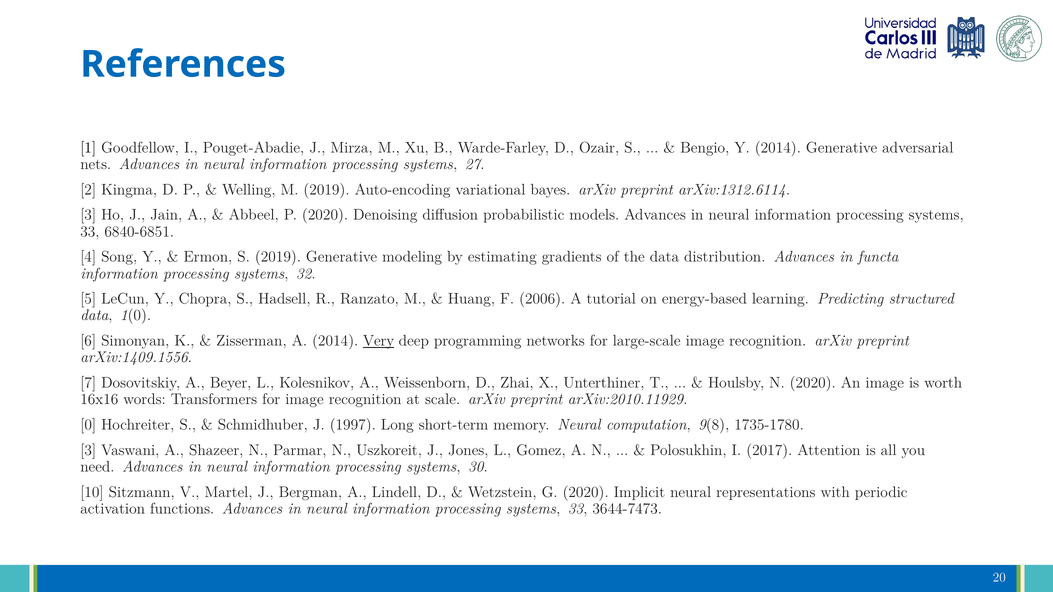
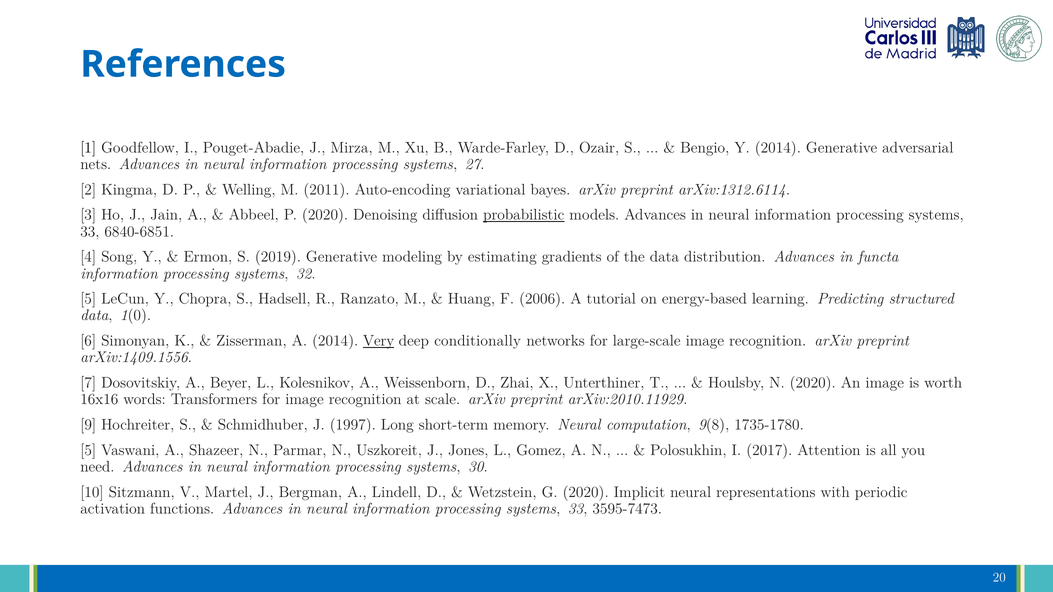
M 2019: 2019 -> 2011 (327, 190)
probabilistic underline: none -> present (524, 215)
programming: programming -> conditionally (478, 341)
0: 0 -> 9 (88, 425)
3: 3 -> 5 (88, 450)
3644-7473: 3644-7473 -> 3595-7473 (627, 509)
